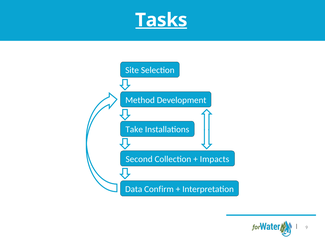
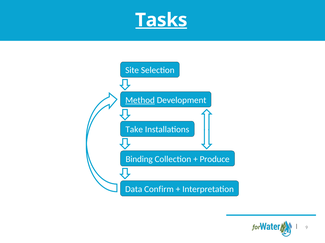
Method underline: none -> present (140, 100)
Second: Second -> Binding (139, 160)
Impacts: Impacts -> Produce (215, 160)
